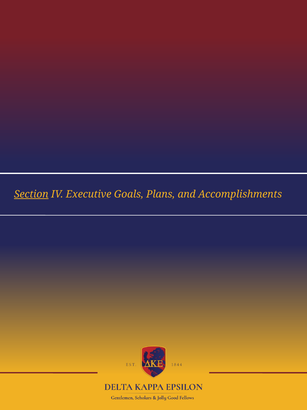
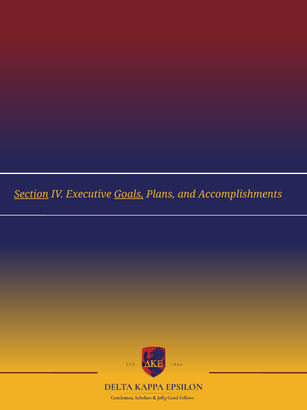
Goals underline: none -> present (129, 194)
